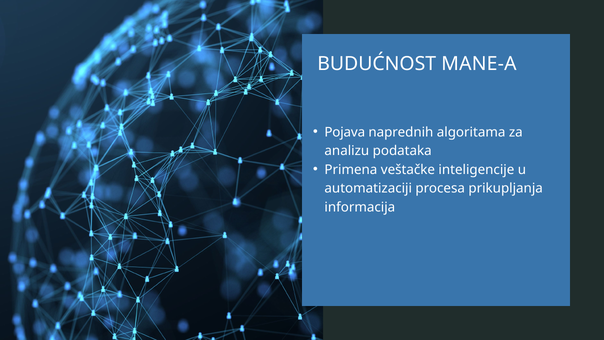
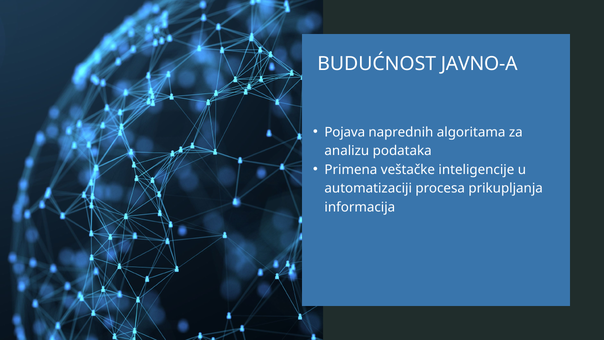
MANE-A: MANE-A -> JAVNO-A (479, 64)
